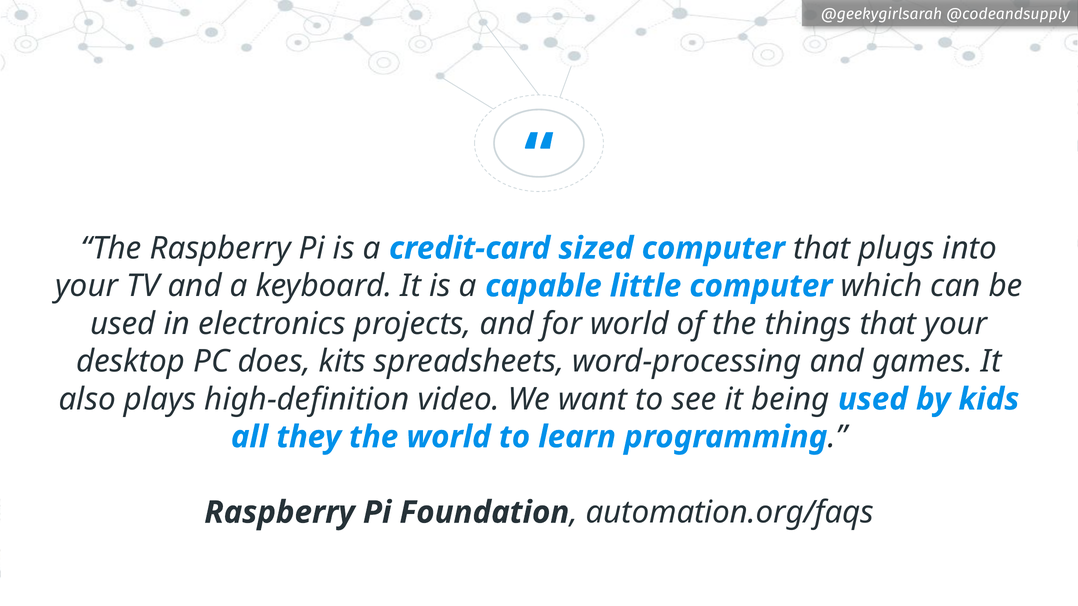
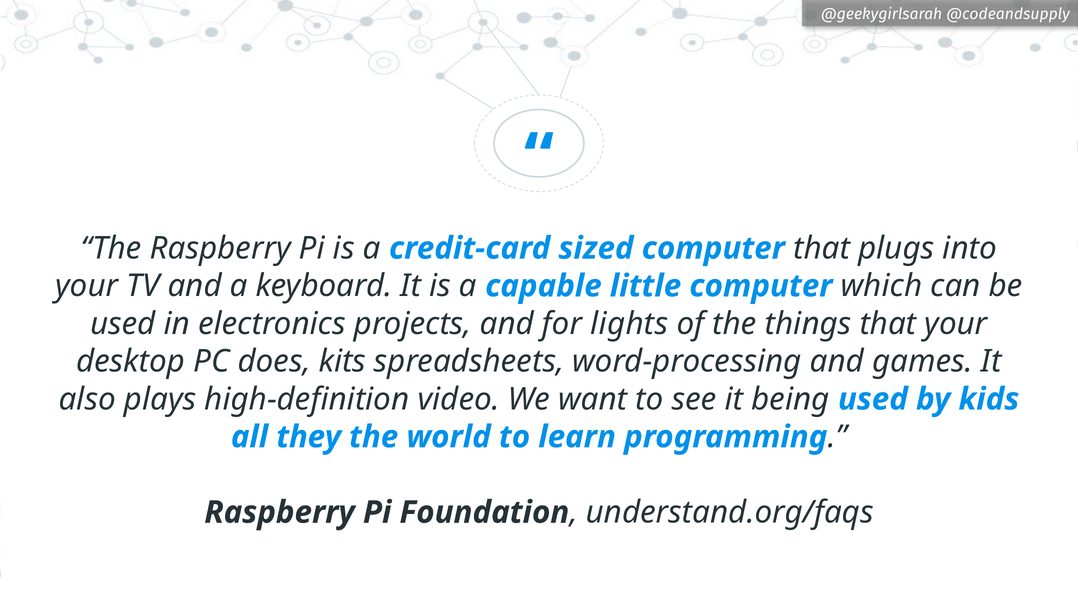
for world: world -> lights (629, 324)
automation.org/faqs: automation.org/faqs -> understand.org/faqs (730, 513)
